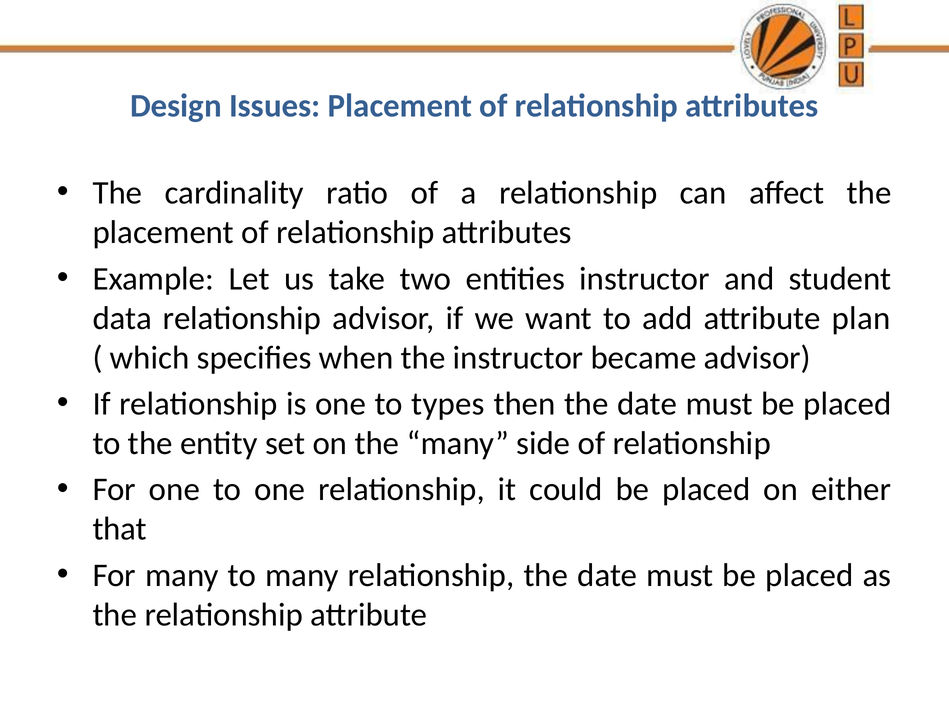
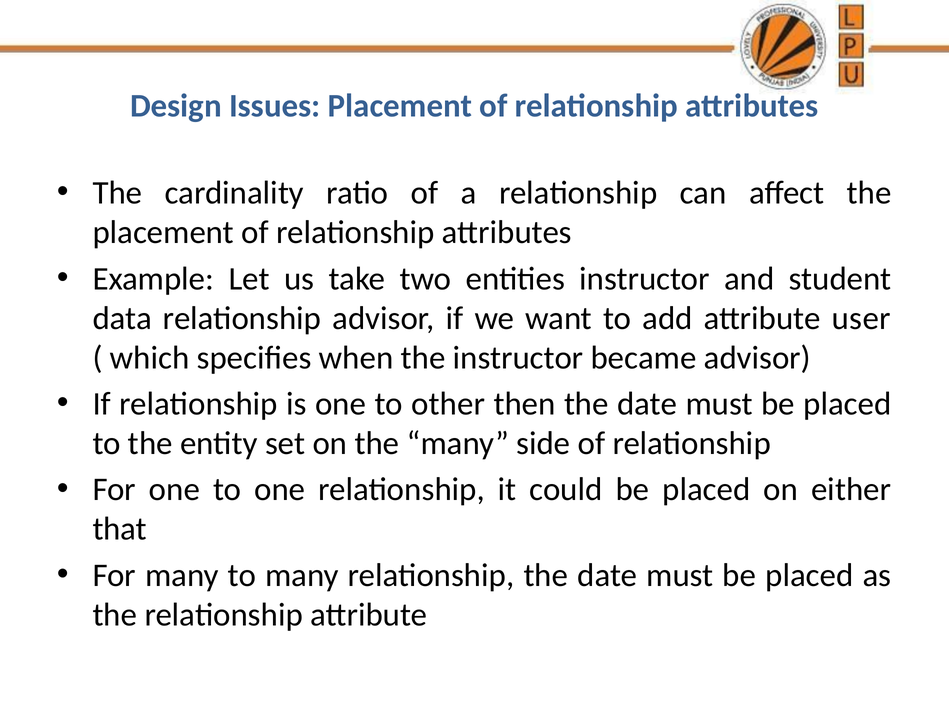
plan: plan -> user (861, 318)
types: types -> other (448, 404)
